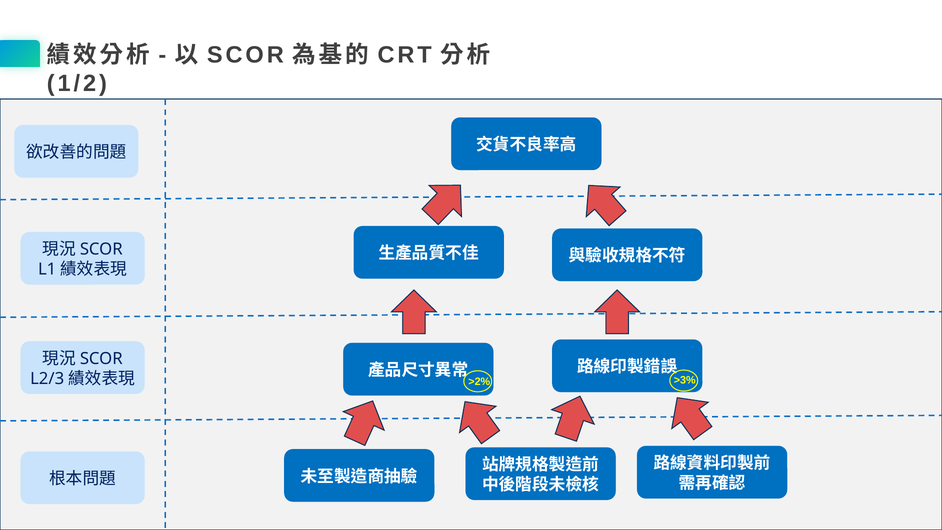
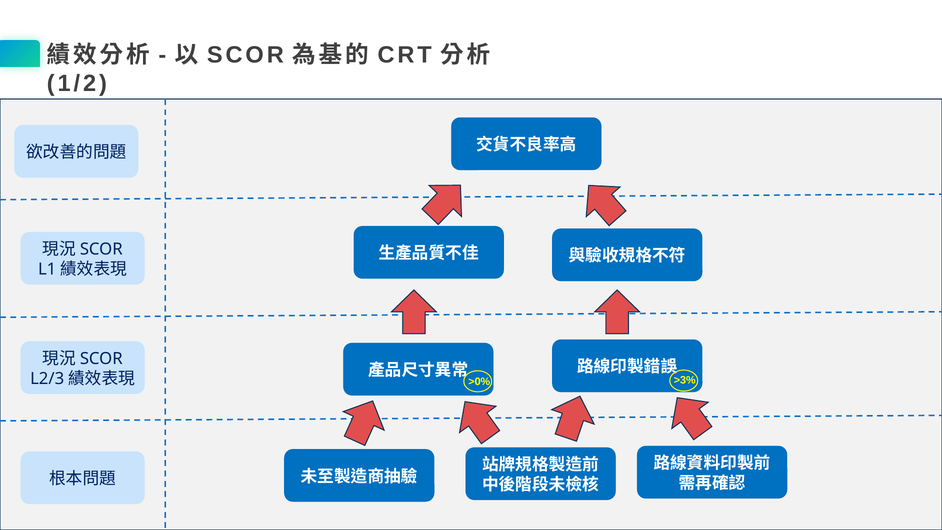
>2%: >2% -> >0% (479, 381)
